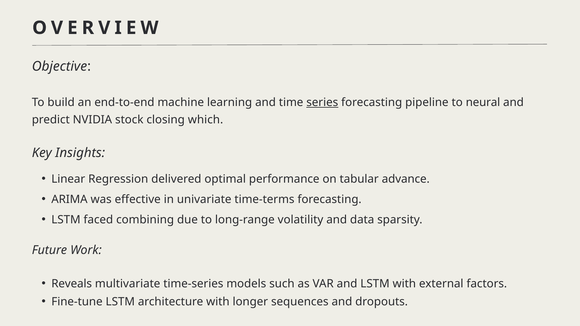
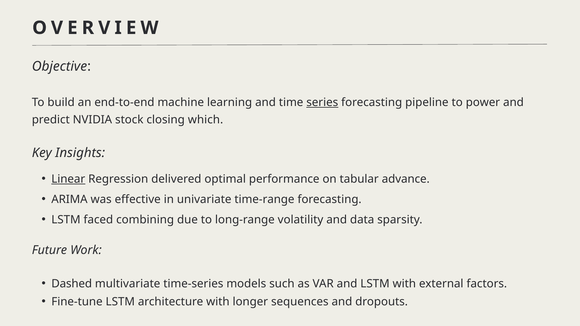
neural: neural -> power (483, 102)
Linear underline: none -> present (68, 179)
time-terms: time-terms -> time-range (264, 200)
Reveals: Reveals -> Dashed (72, 284)
